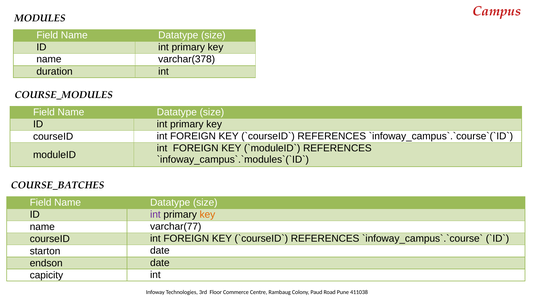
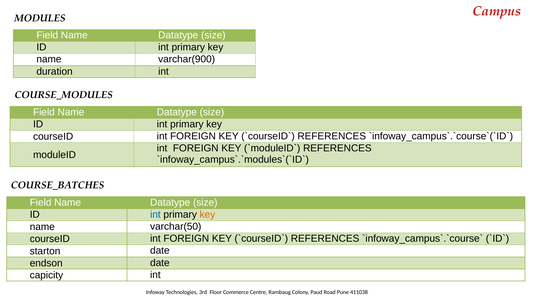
varchar(378: varchar(378 -> varchar(900 (187, 59)
int colour: purple -> blue (155, 214)
varchar(77: varchar(77 -> varchar(50 (176, 227)
